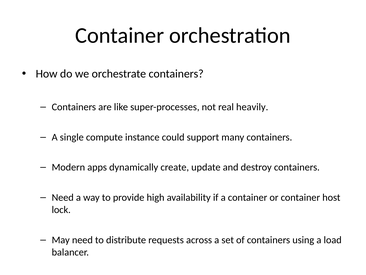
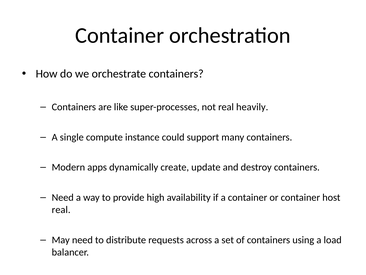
lock: lock -> real (61, 209)
